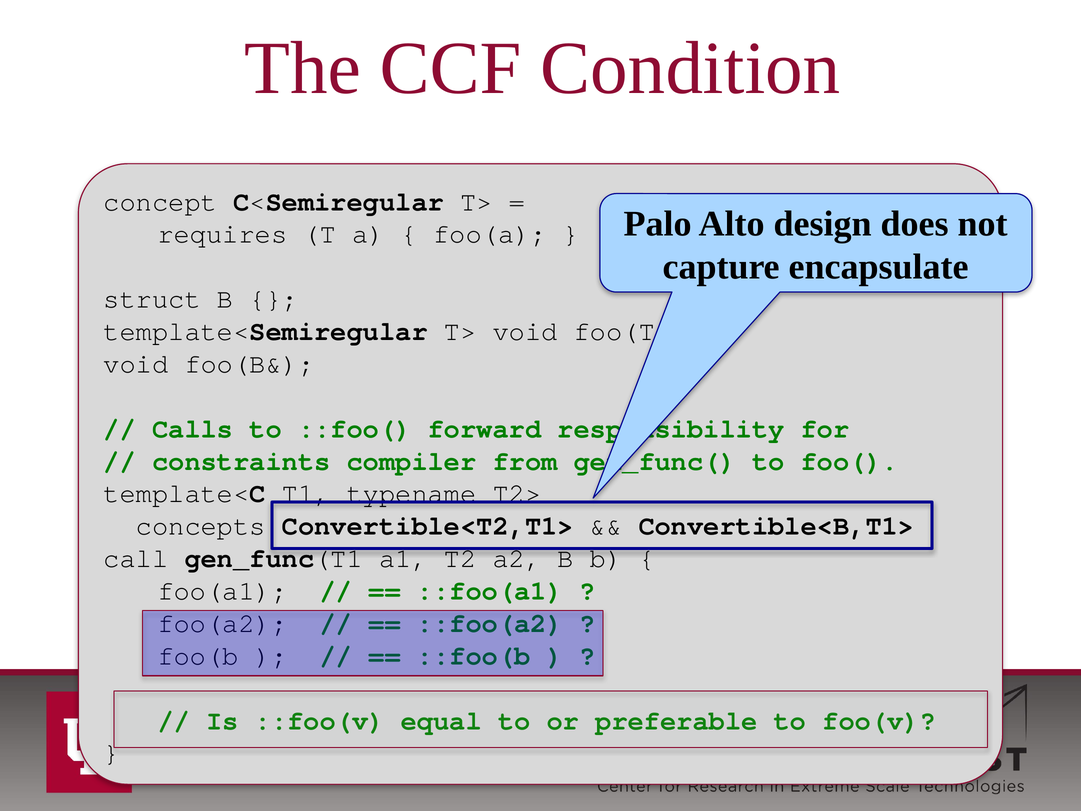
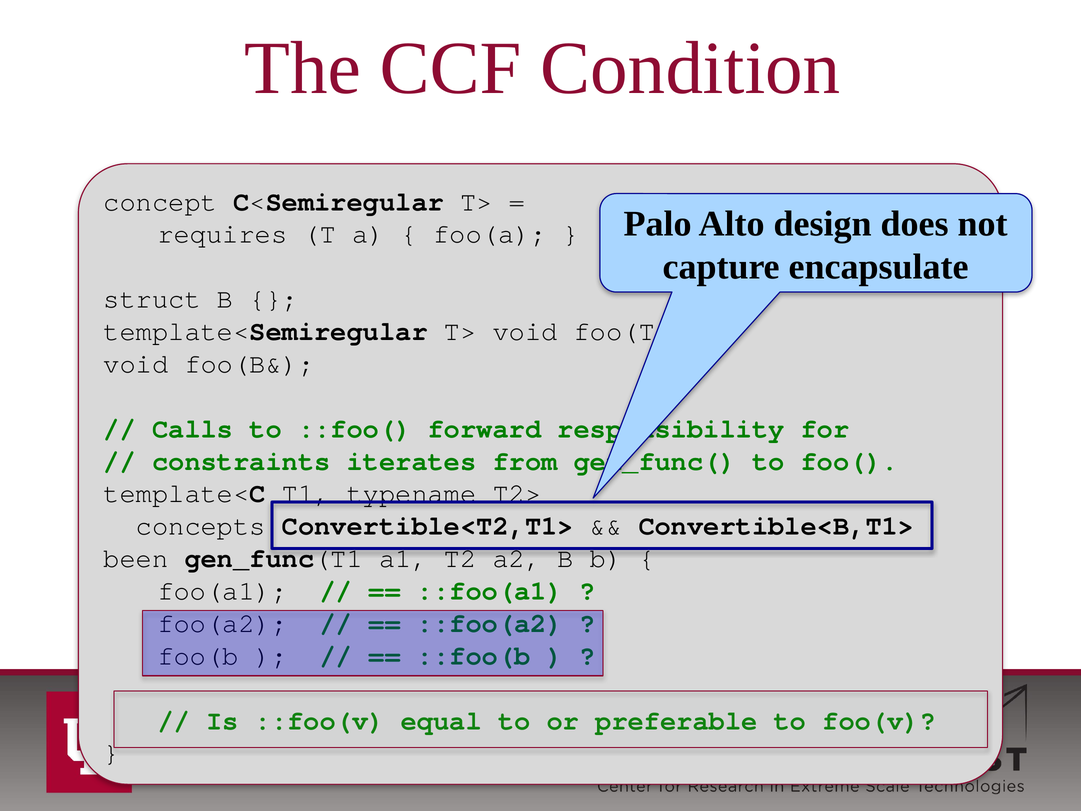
compiler: compiler -> iterates (412, 461)
call: call -> been (136, 558)
